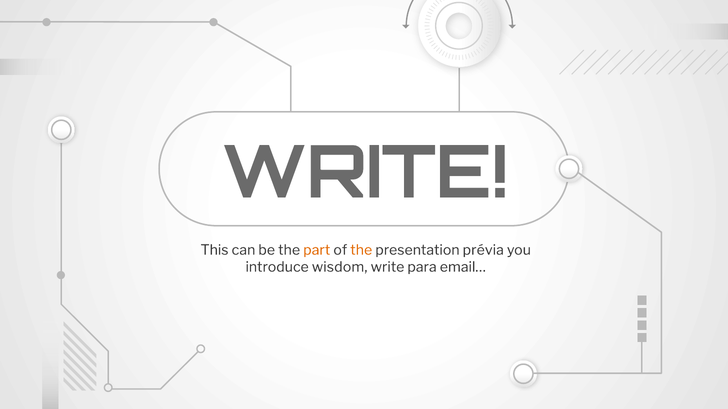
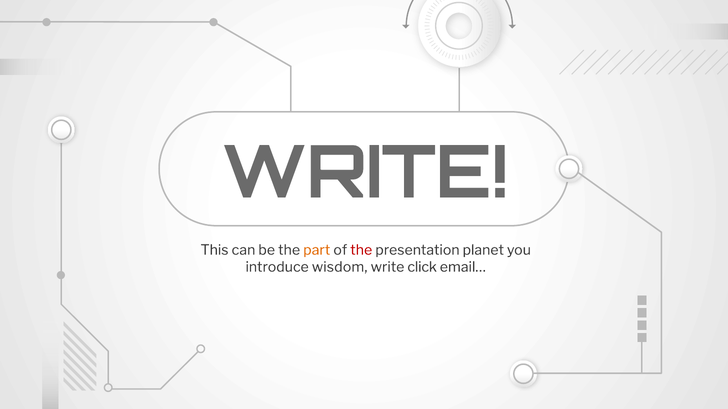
the colour: orange -> red (361, 250)
prévia: prévia -> planet (483, 250)
para: para -> click (422, 267)
